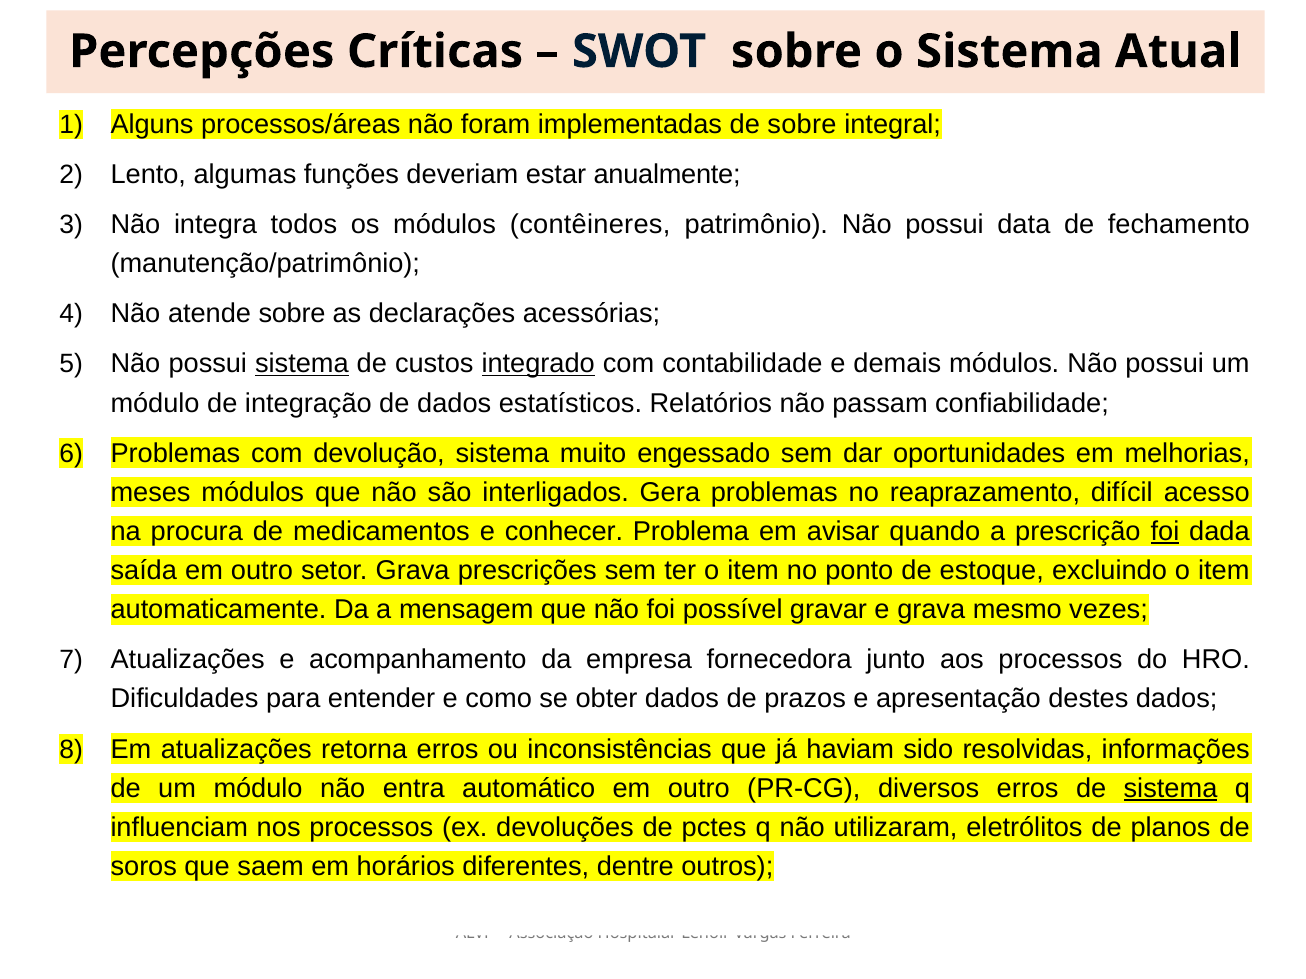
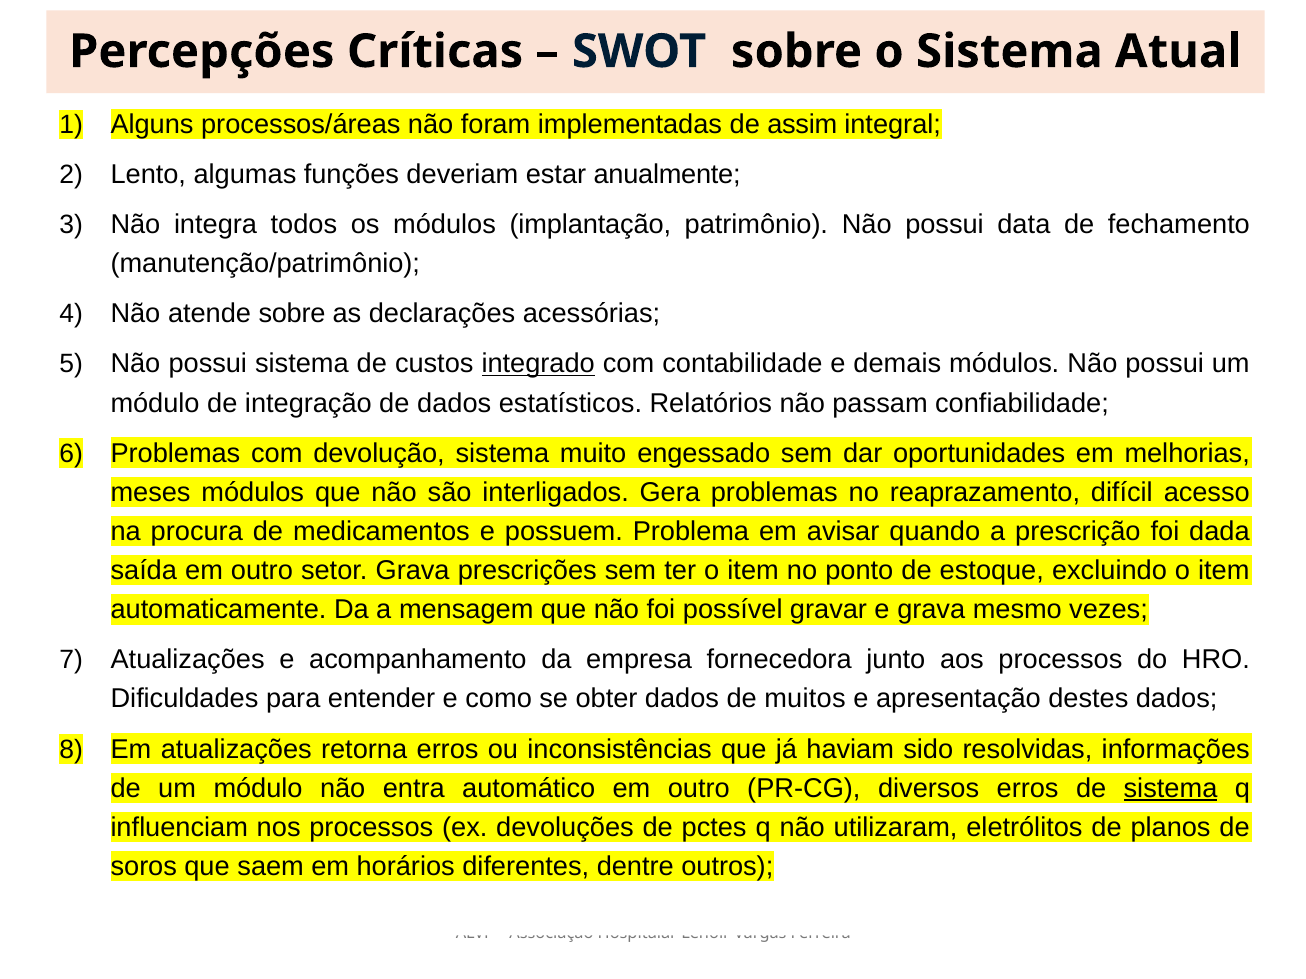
de sobre: sobre -> assim (802, 125)
contêineres: contêineres -> implantação (590, 225)
sistema underline: present -> none (302, 364)
conhecer: conhecer -> possuem (564, 532)
foi underline: present -> none (1165, 532)
prazos: prazos -> muitos (805, 699)
